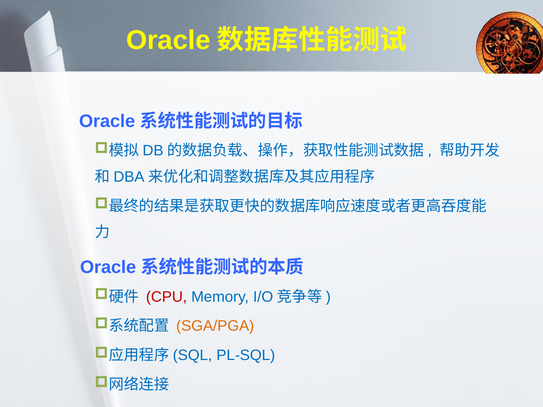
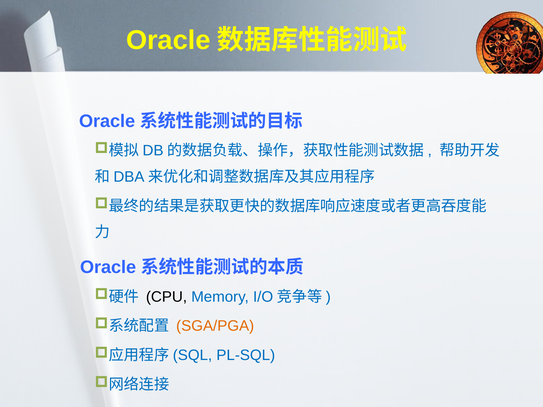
CPU colour: red -> black (166, 297)
